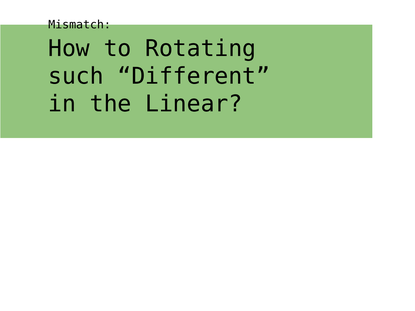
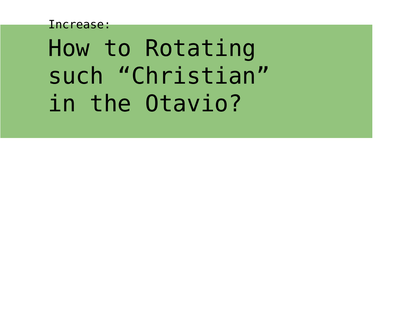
Mismatch: Mismatch -> Increase (80, 25)
Different: Different -> Christian (194, 76)
Linear: Linear -> Otavio (194, 104)
